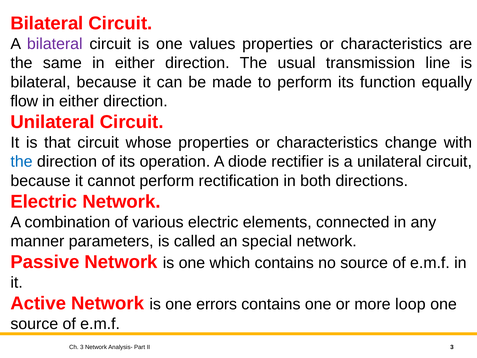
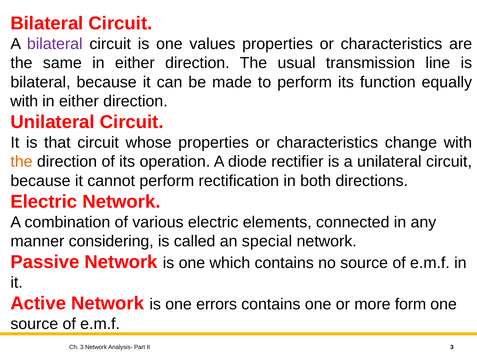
flow: flow -> with (24, 101)
the colour: blue -> orange (21, 162)
parameters: parameters -> considering (111, 241)
loop: loop -> form (411, 304)
